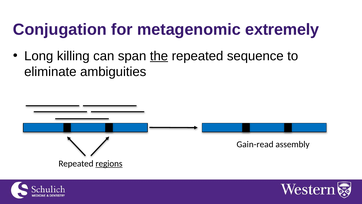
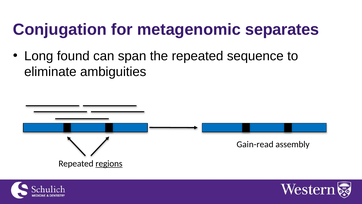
extremely: extremely -> separates (282, 30)
killing: killing -> found (73, 56)
the underline: present -> none (159, 56)
